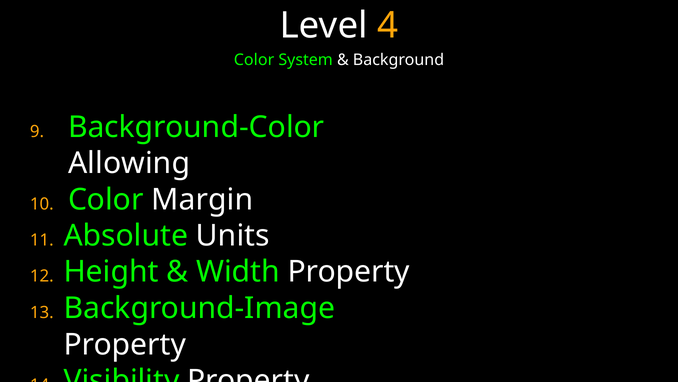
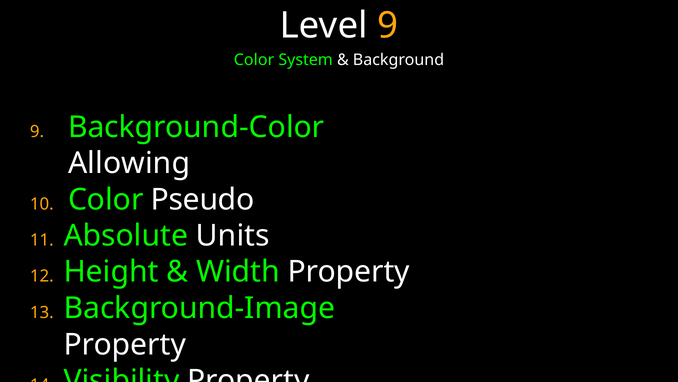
Level 4: 4 -> 9 (388, 26)
Margin: Margin -> Pseudo (203, 200)
